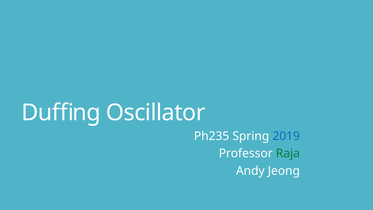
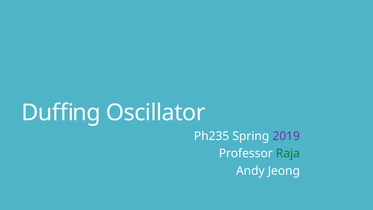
2019 colour: blue -> purple (286, 136)
